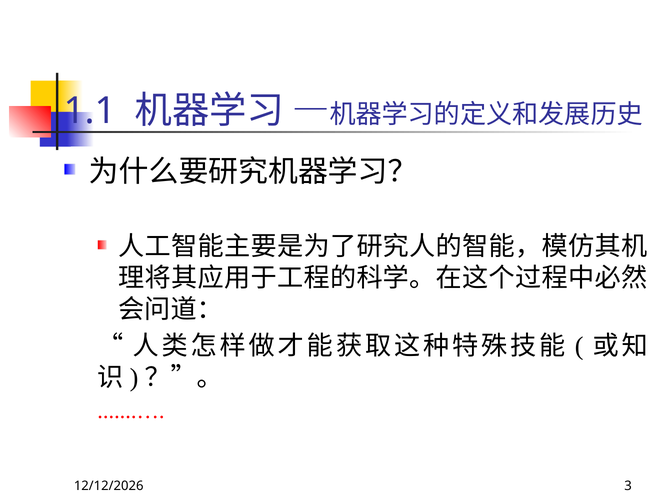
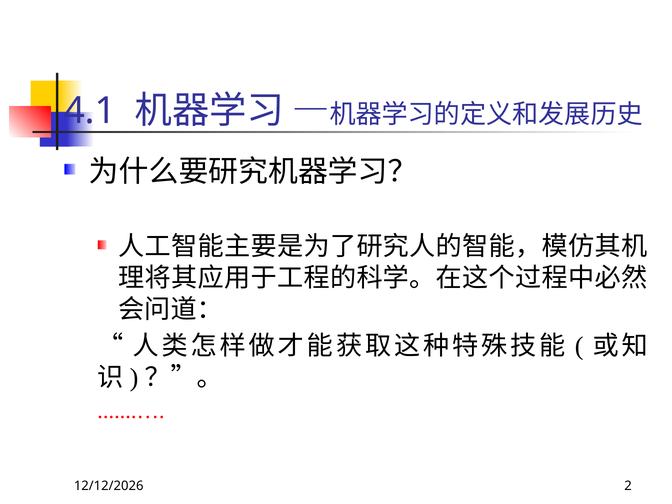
1.1: 1.1 -> 4.1 (90, 111)
3: 3 -> 2 (628, 486)
